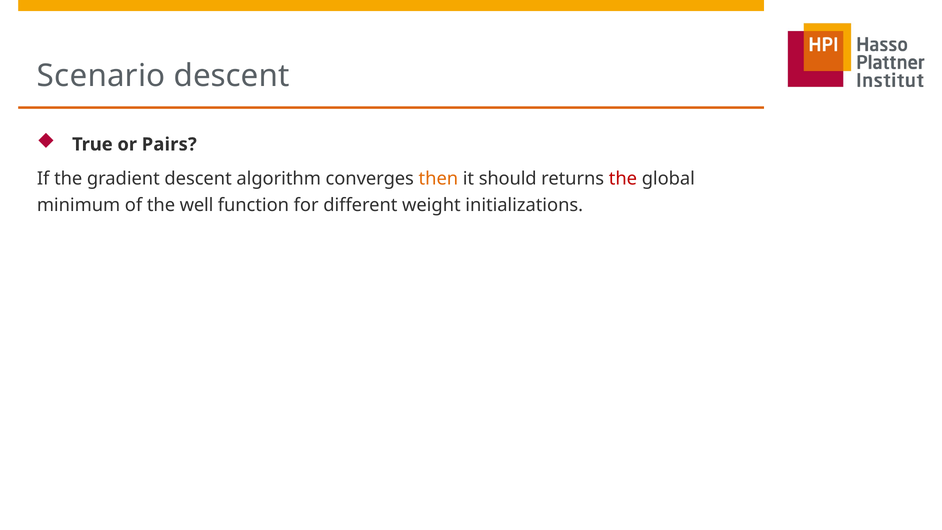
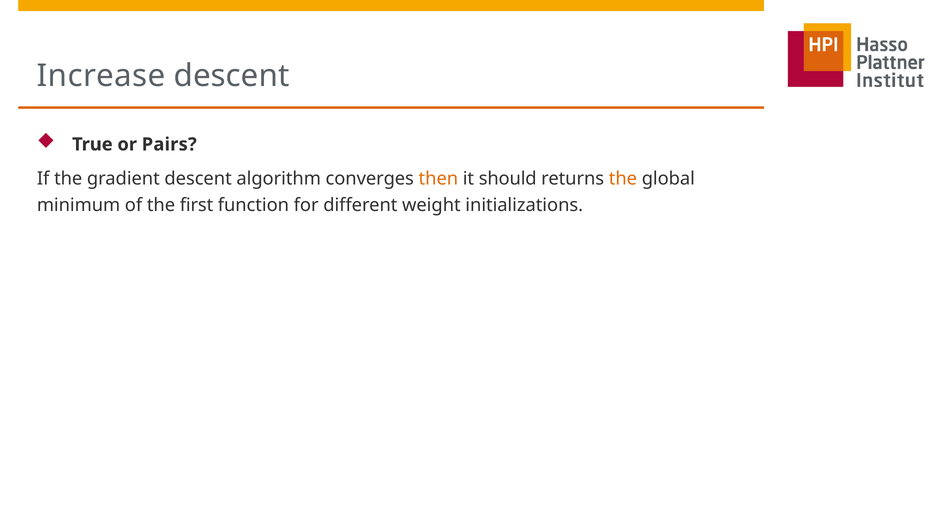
Scenario: Scenario -> Increase (101, 76)
the colour: red -> orange (623, 179)
well: well -> first (197, 205)
